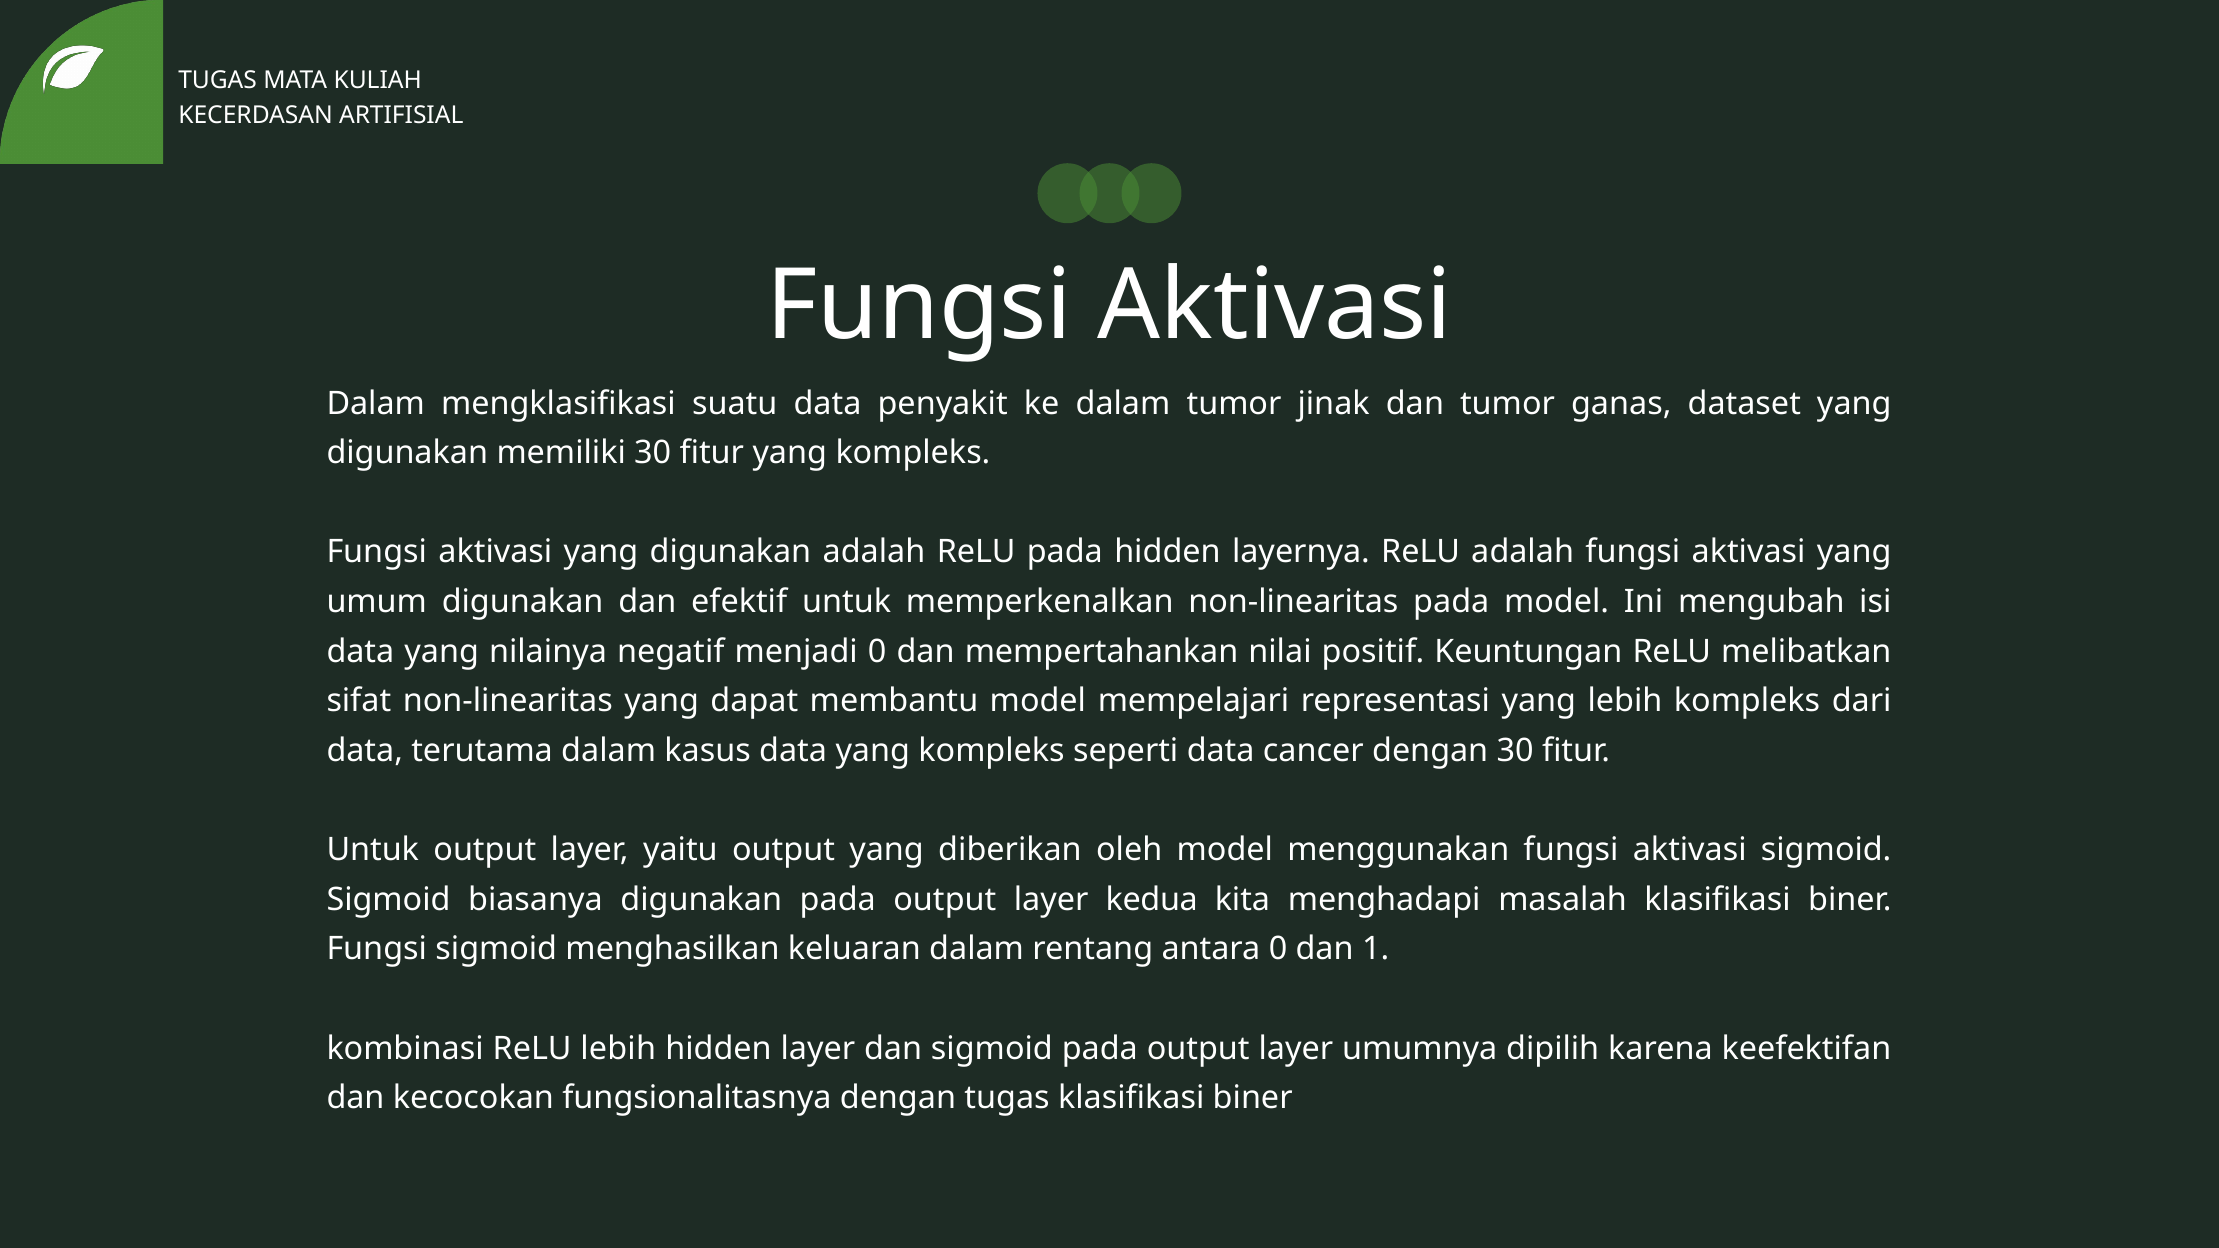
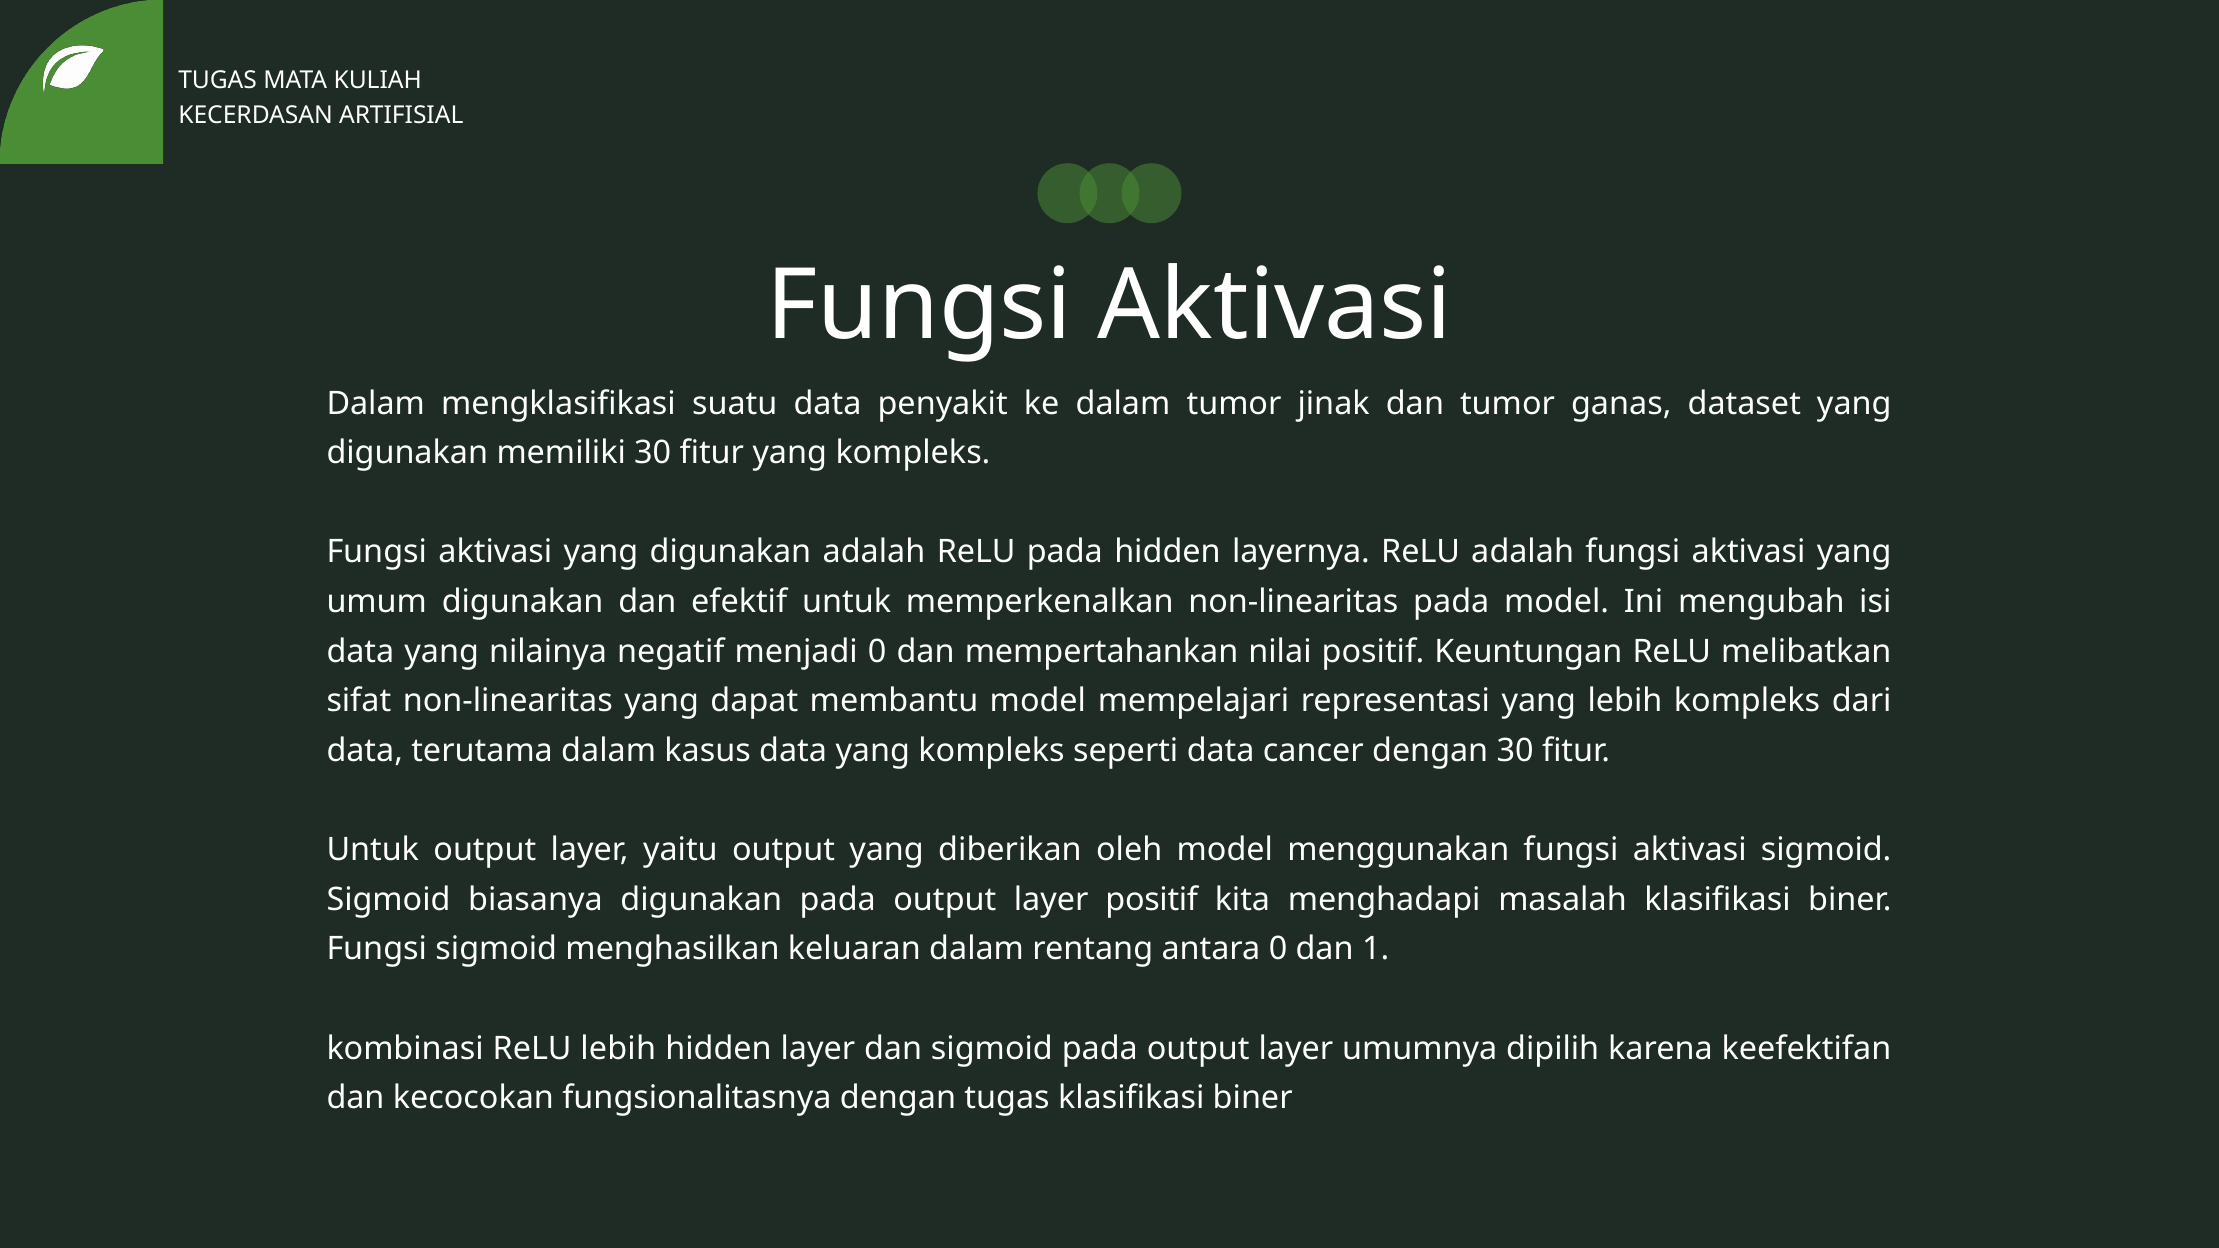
layer kedua: kedua -> positif (1152, 900)
